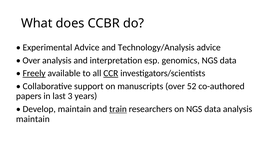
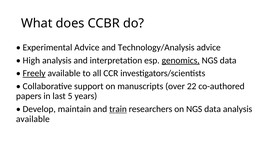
Over: Over -> High (31, 60)
genomics underline: none -> present (181, 60)
CCR underline: present -> none (111, 73)
52: 52 -> 22 (192, 86)
3: 3 -> 5 (70, 96)
maintain: maintain -> available (33, 119)
